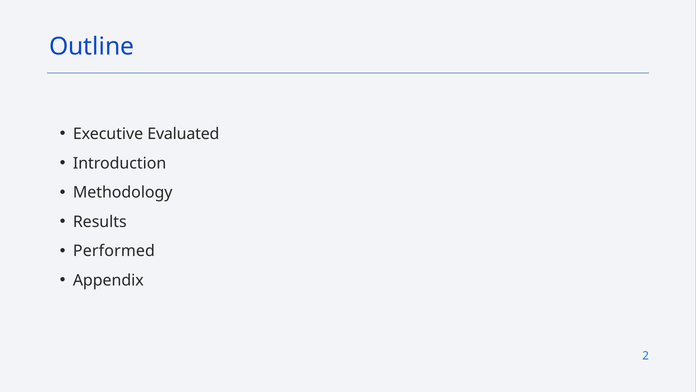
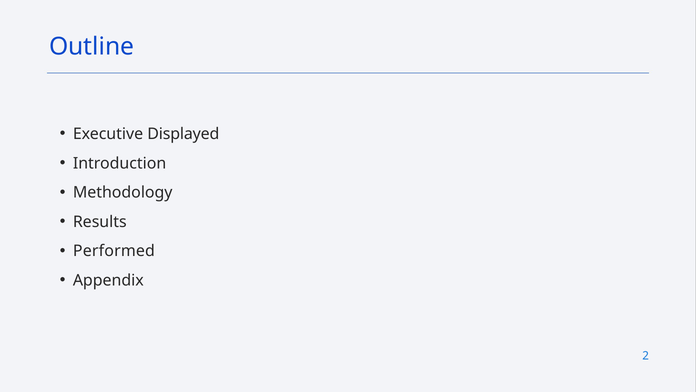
Evaluated: Evaluated -> Displayed (183, 134)
